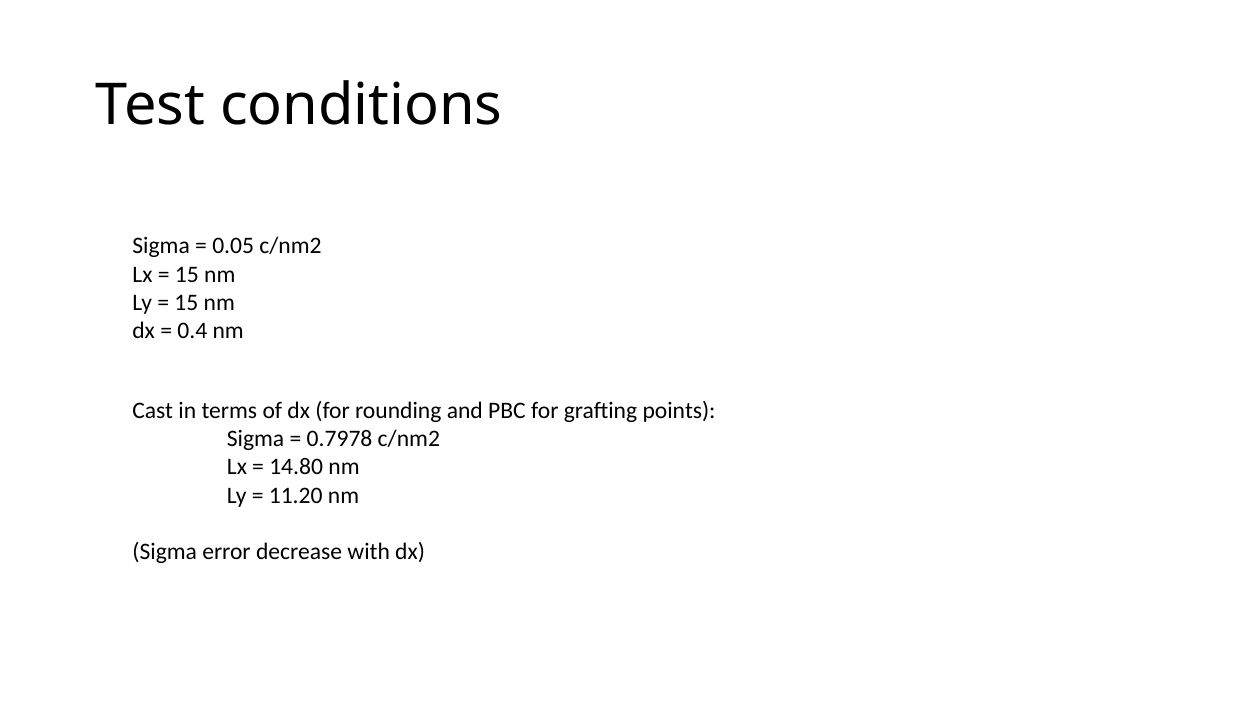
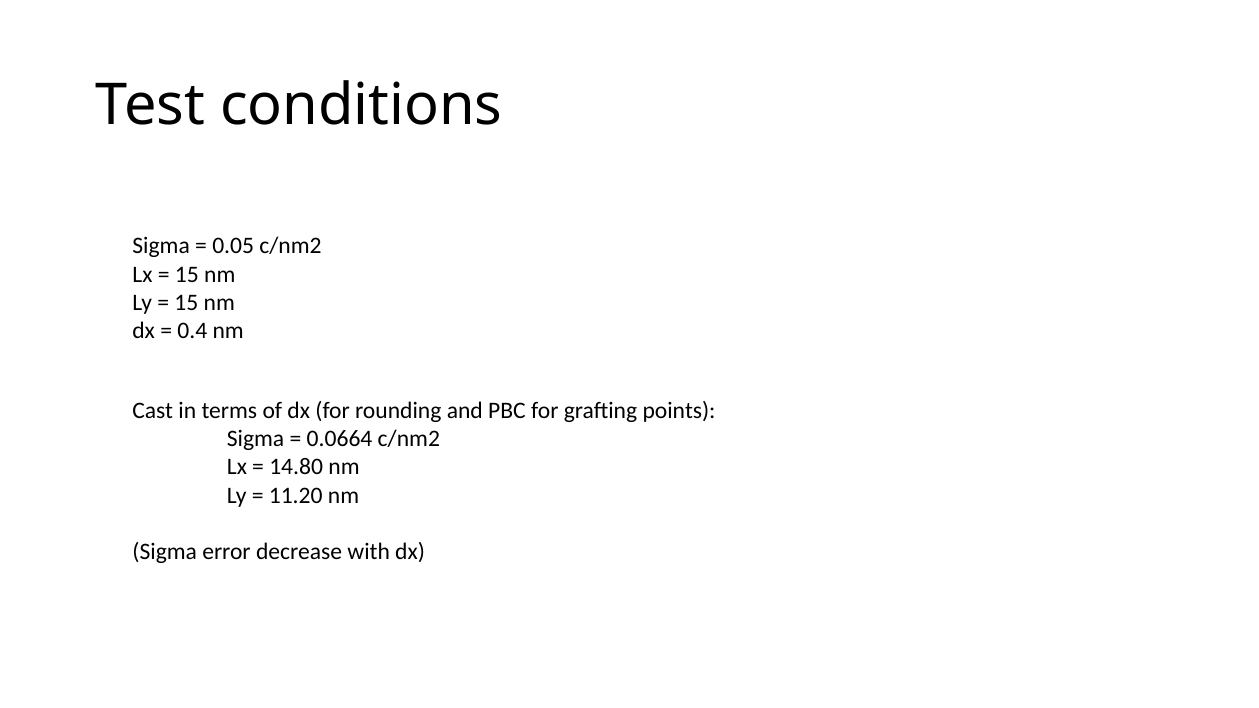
0.7978: 0.7978 -> 0.0664 (340, 439)
